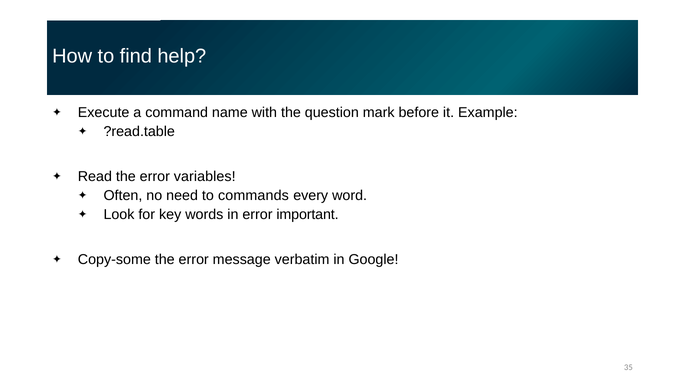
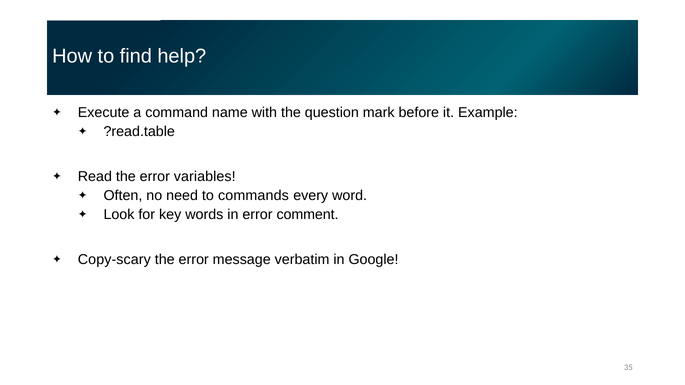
important: important -> comment (308, 215)
Copy-some: Copy-some -> Copy-scary (114, 260)
